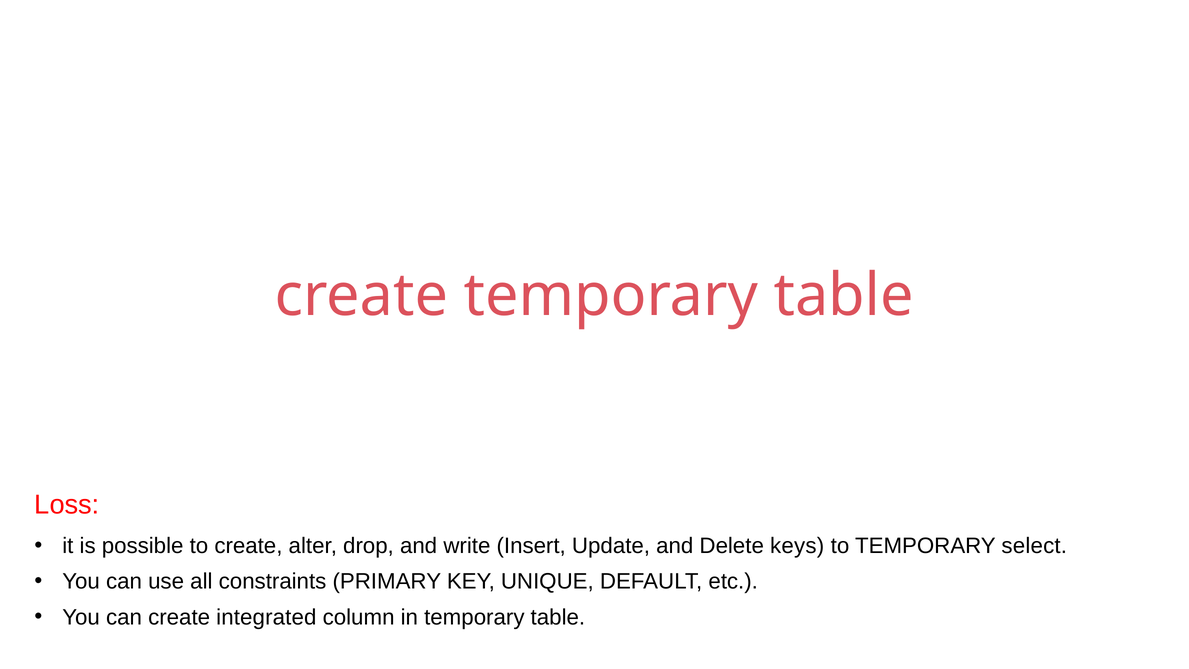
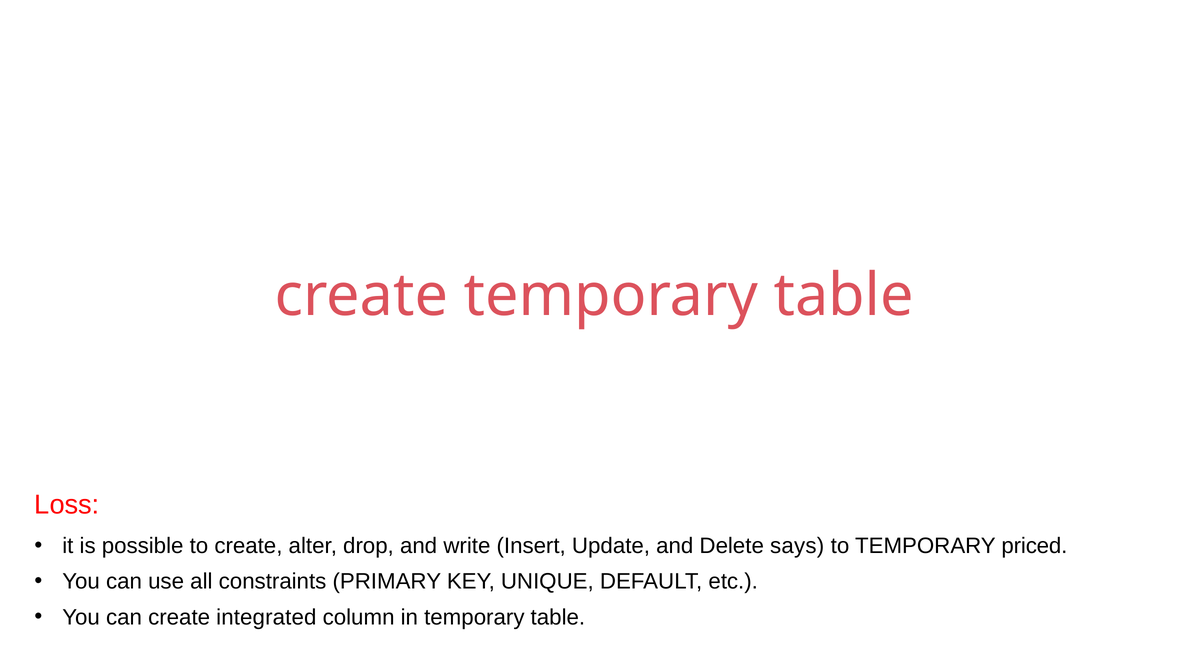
keys: keys -> says (797, 546)
select: select -> priced (1034, 546)
